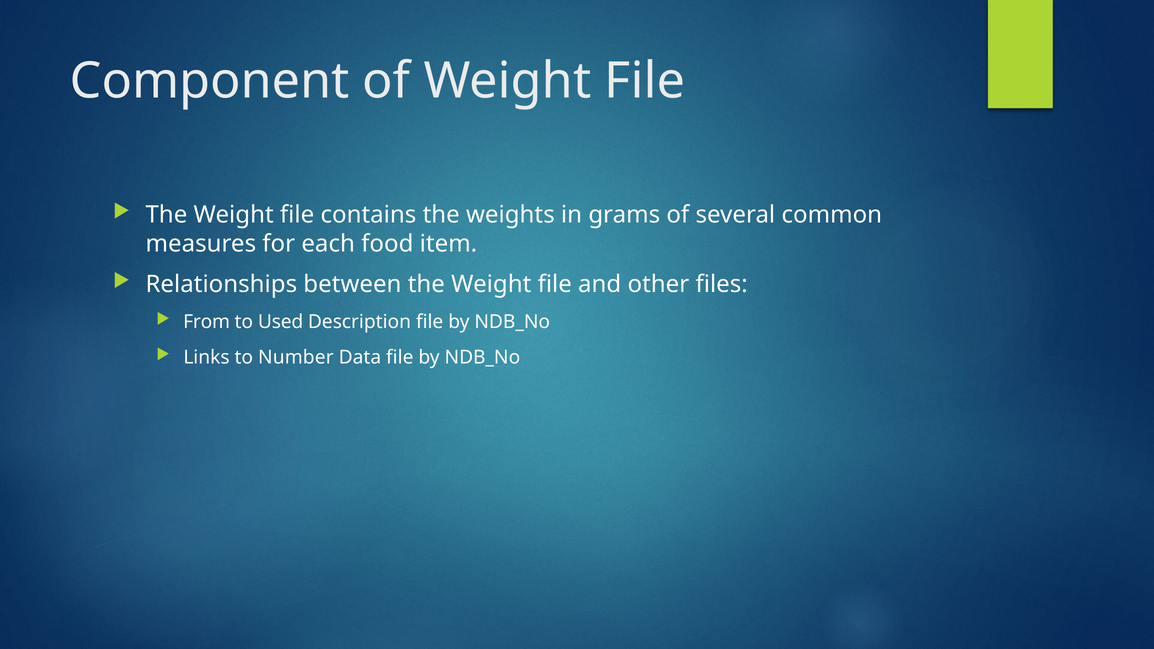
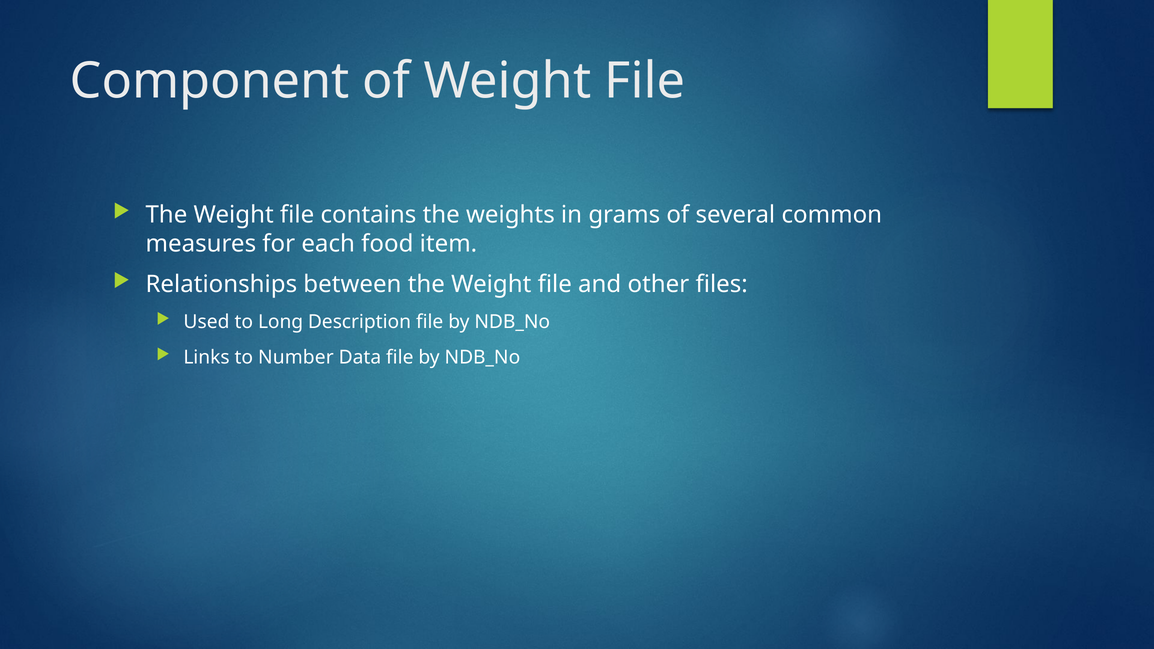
From: From -> Used (206, 322)
Used: Used -> Long (281, 322)
